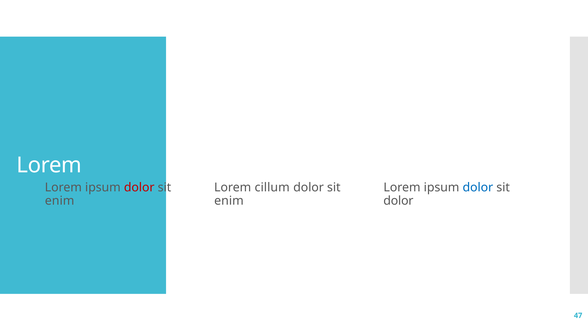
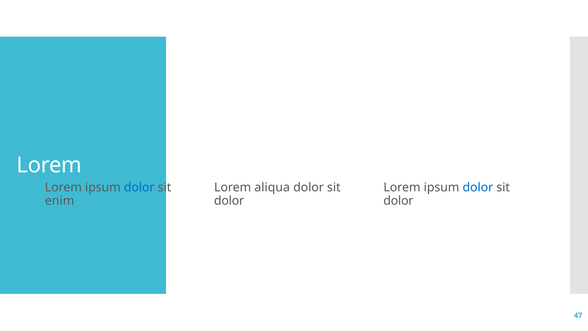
dolor colour: red -> blue (139, 187)
cillum: cillum -> aliqua (272, 187)
enim: enim -> dolor (229, 201)
